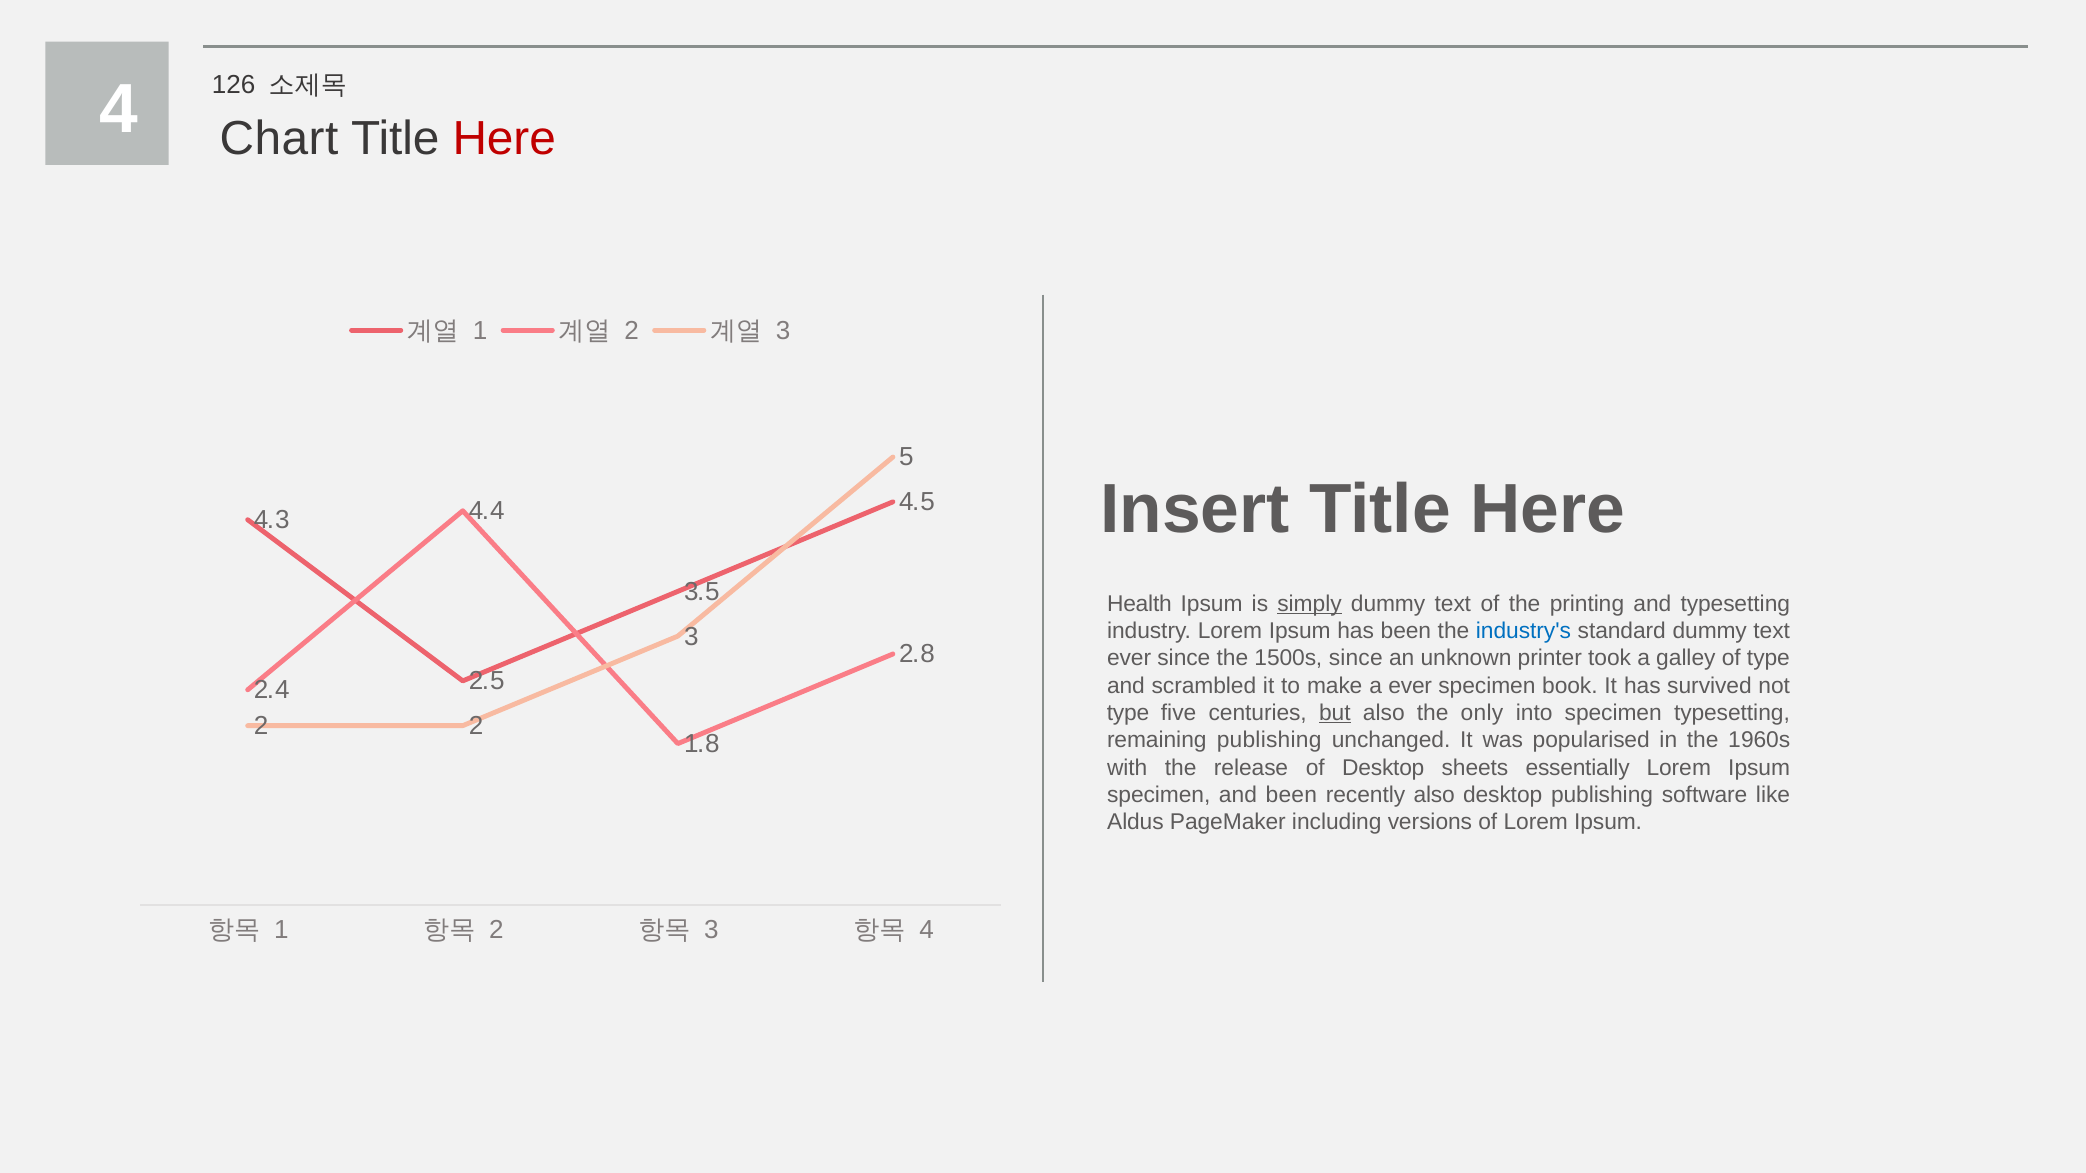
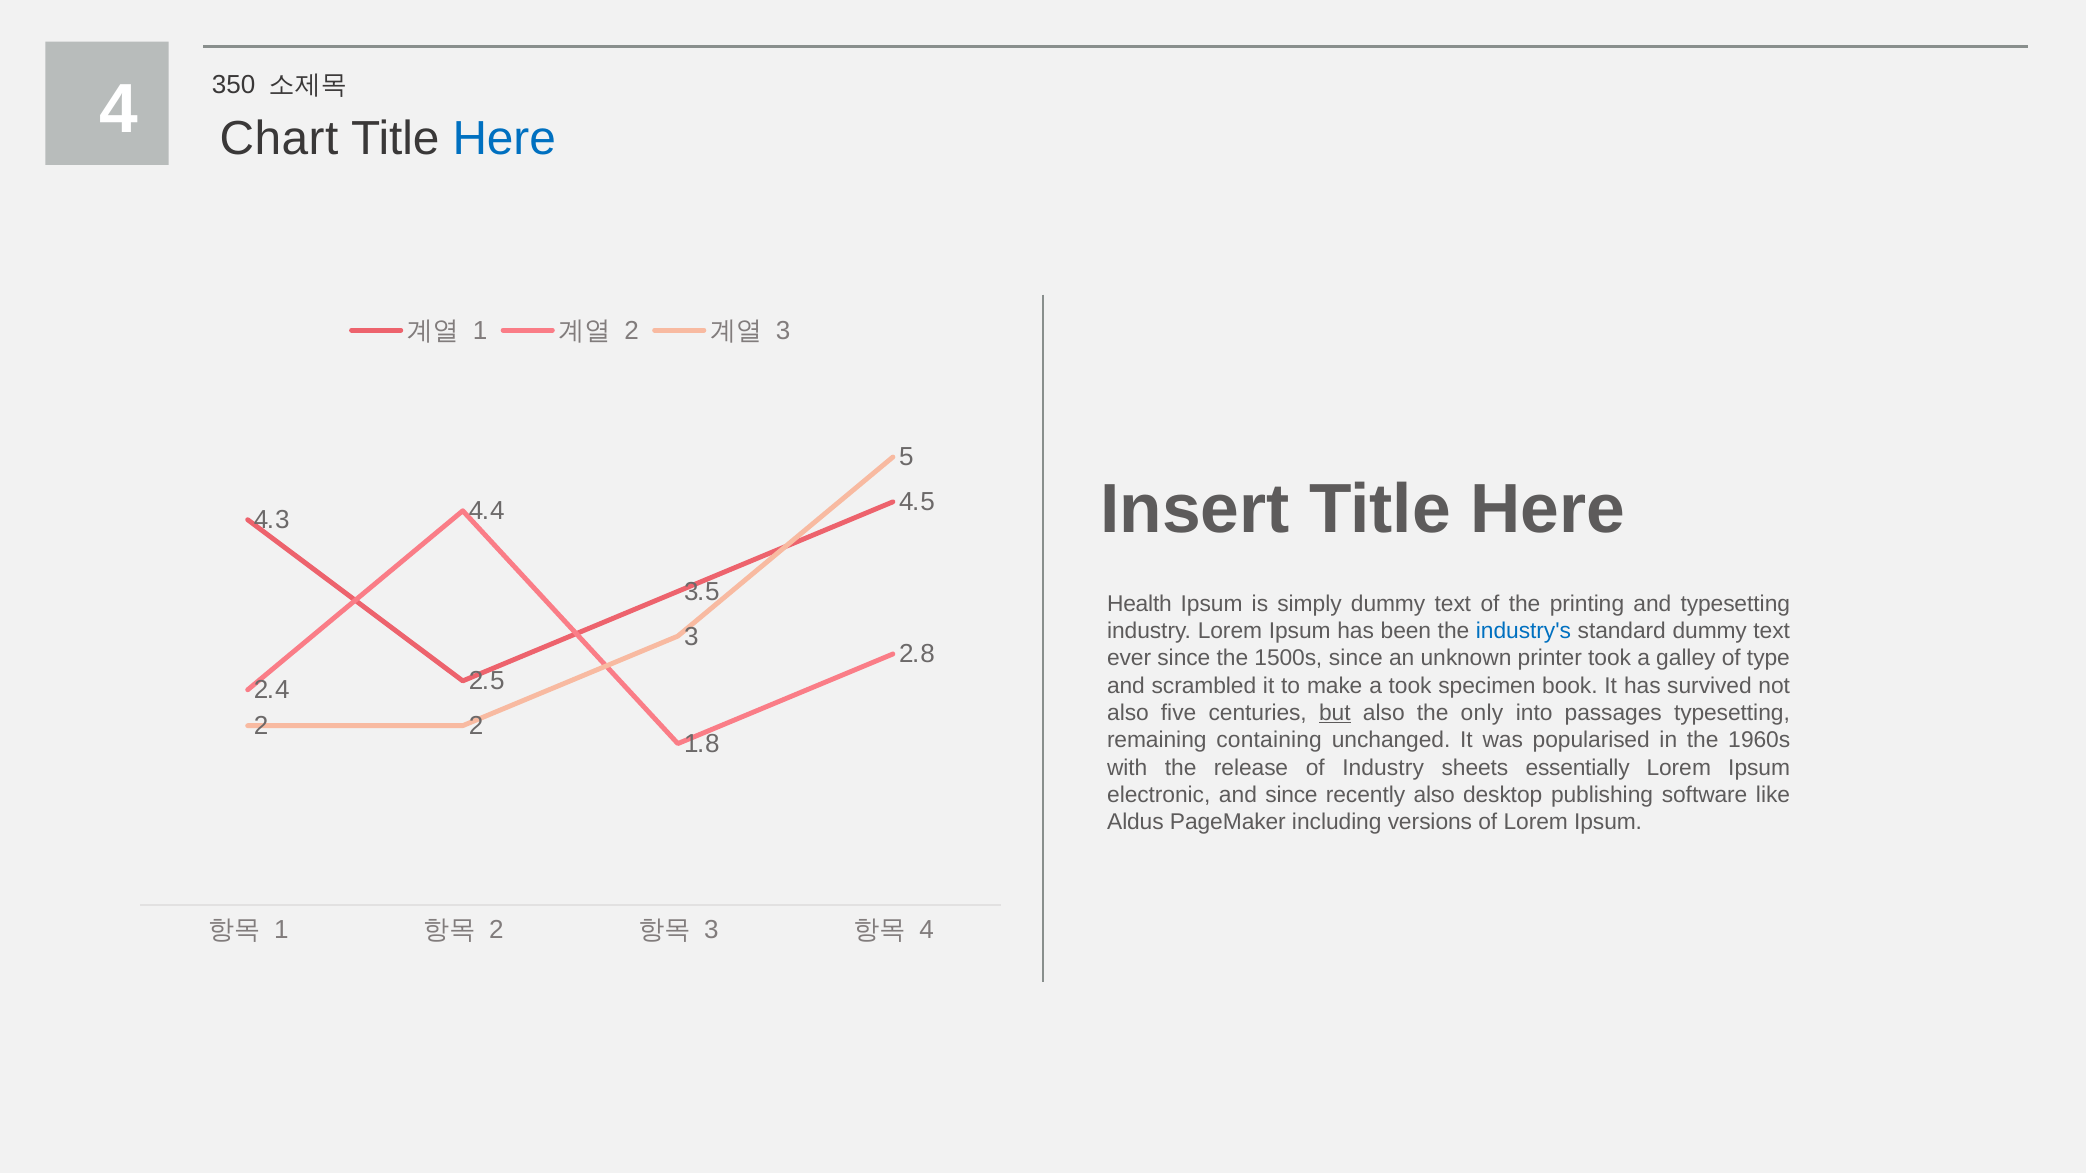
126: 126 -> 350 (234, 85)
Here colour: red -> blue (504, 139)
simply underline: present -> none (1309, 604)
a ever: ever -> took (1410, 686)
type: type -> also (1128, 713)
into specimen: specimen -> passages (1613, 713)
remaining publishing: publishing -> containing (1269, 740)
of Desktop: Desktop -> Industry (1383, 768)
specimen: specimen -> electronic (1159, 795)
and been: been -> since (1292, 795)
